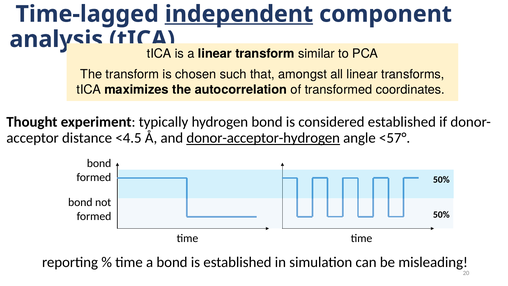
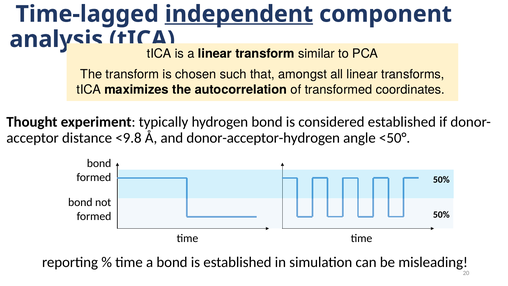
<4.5: <4.5 -> <9.8 (128, 138)
donor-acceptor-hydrogen underline: present -> none (263, 138)
<57°: <57° -> <50° (395, 138)
